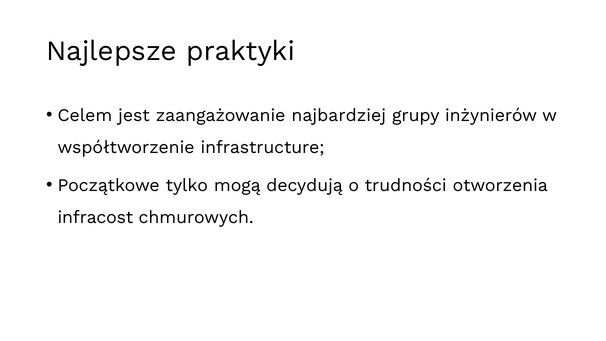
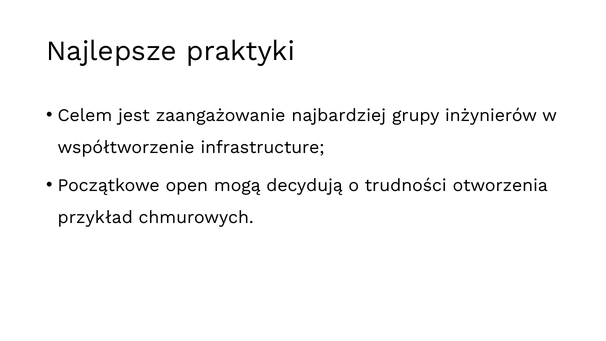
tylko: tylko -> open (187, 185)
infracost: infracost -> przykład (95, 217)
